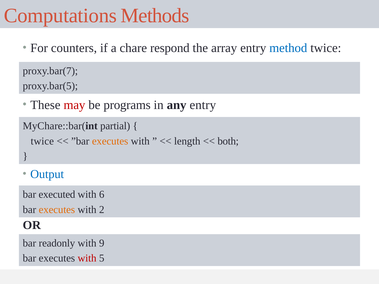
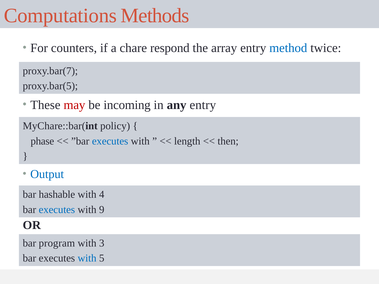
programs: programs -> incoming (127, 105)
partial: partial -> policy (115, 126)
twice: twice -> phase (42, 141)
executes colour: orange -> blue (110, 141)
both: both -> then (228, 141)
executed: executed -> hashable (57, 195)
6: 6 -> 4 (102, 195)
executes colour: orange -> blue (57, 210)
2: 2 -> 9 (102, 210)
readonly: readonly -> program (57, 243)
9: 9 -> 3 (102, 243)
with colour: red -> blue (87, 258)
